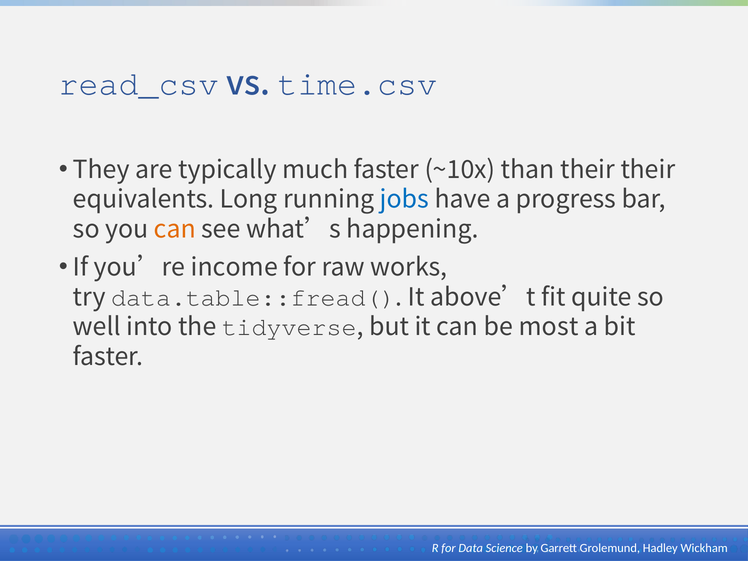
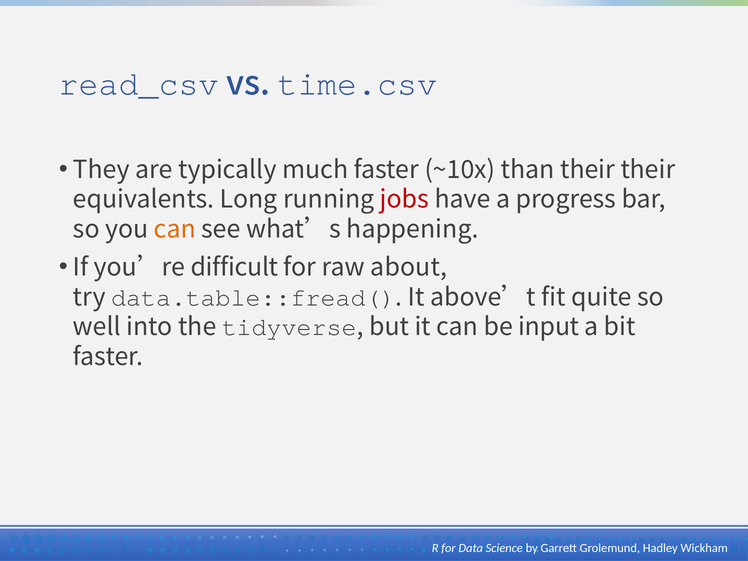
jobs colour: blue -> red (404, 200)
income: income -> difficult (234, 267)
works: works -> about (409, 267)
most: most -> input (549, 327)
